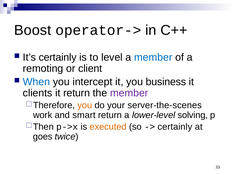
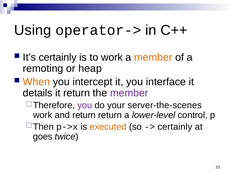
Boost: Boost -> Using (33, 30)
to level: level -> work (112, 57)
member colour: blue -> orange (153, 57)
client: client -> heap (90, 69)
When colour: blue -> orange (36, 82)
business: business -> interface (166, 82)
clients: clients -> details (38, 93)
you colour: orange -> purple (85, 106)
and smart: smart -> return (84, 115)
solving: solving -> control (193, 115)
